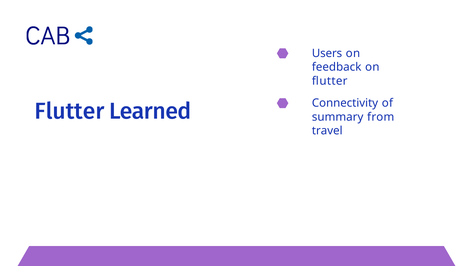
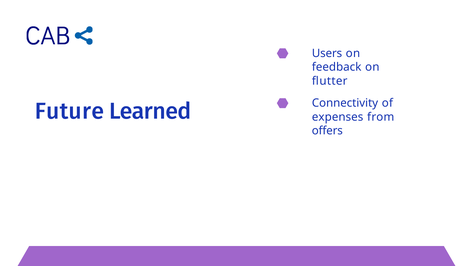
Flutter: Flutter -> Future (69, 111)
summary: summary -> expenses (338, 117)
travel: travel -> offers (327, 131)
